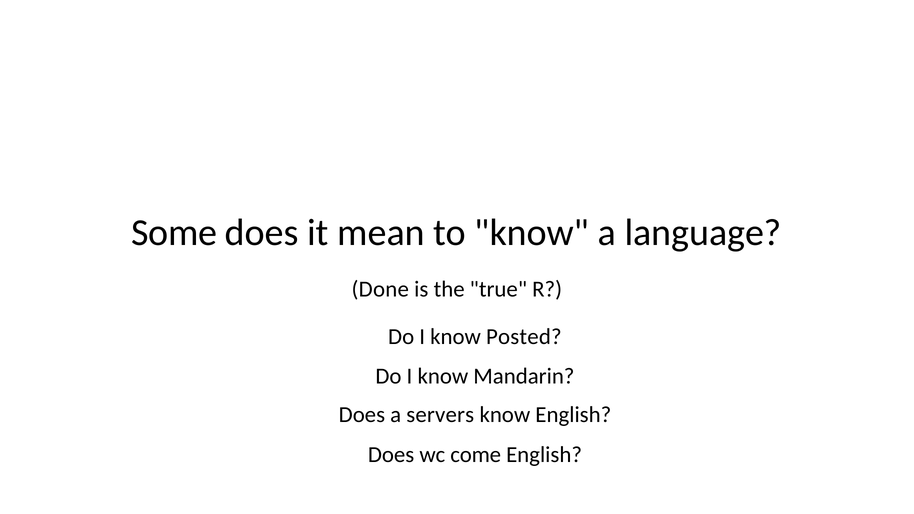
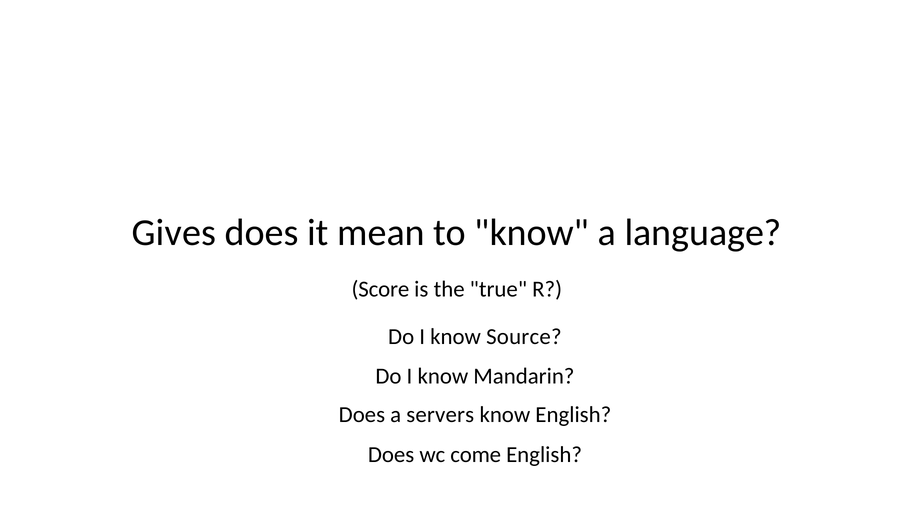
Some: Some -> Gives (174, 233)
Done: Done -> Score (380, 289)
Posted: Posted -> Source (524, 337)
